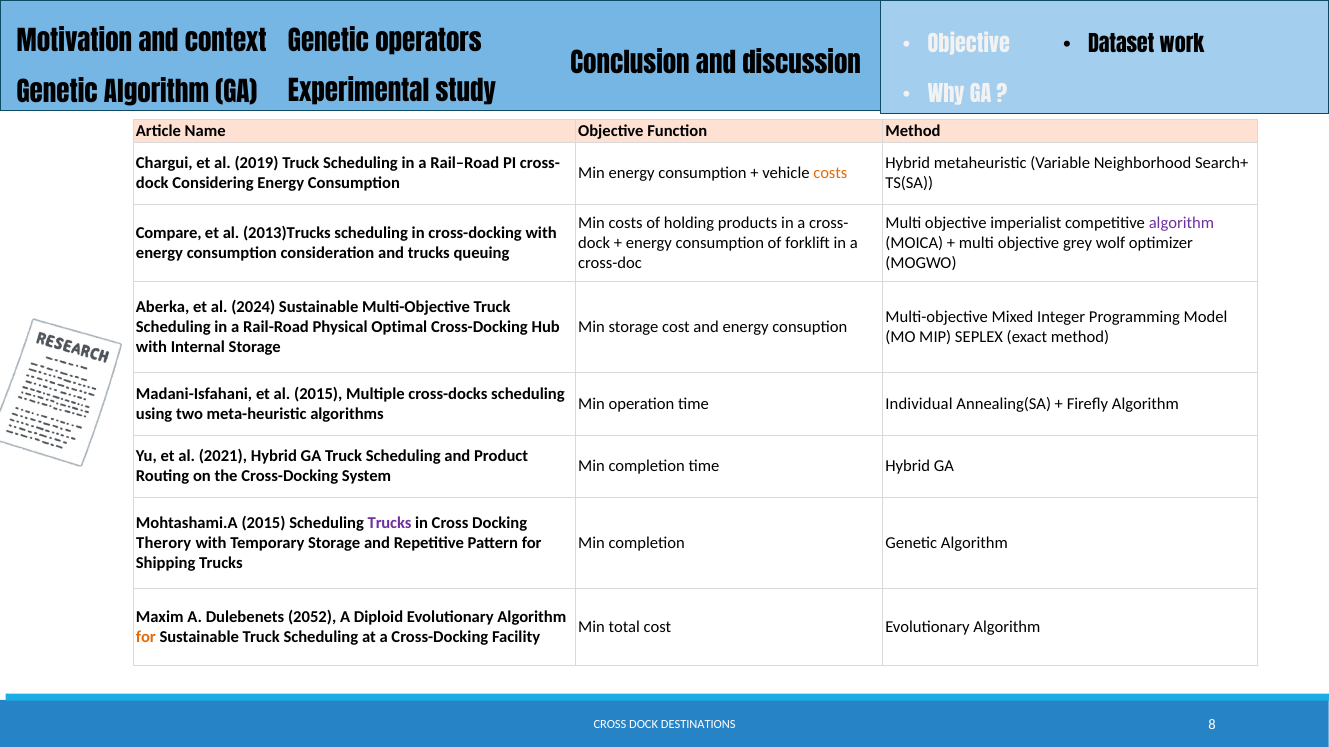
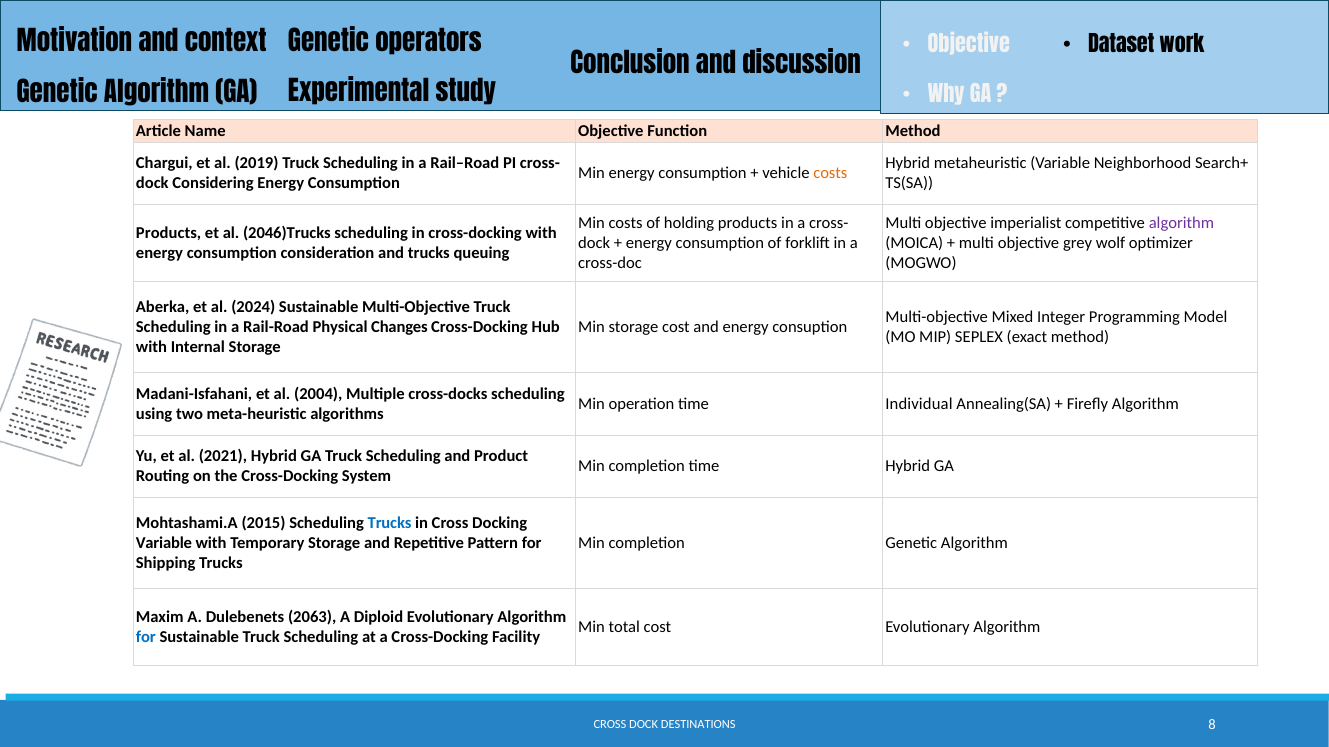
Compare: Compare -> Products (169, 233)
2013)Trucks: 2013)Trucks -> 2046)Trucks (287, 233)
Optimal: Optimal -> Changes (399, 327)
al 2015: 2015 -> 2004 (318, 394)
Trucks colour: purple -> blue (390, 523)
Therory: Therory -> Variable (164, 543)
2052: 2052 -> 2063 (312, 618)
for colour: orange -> blue (146, 638)
